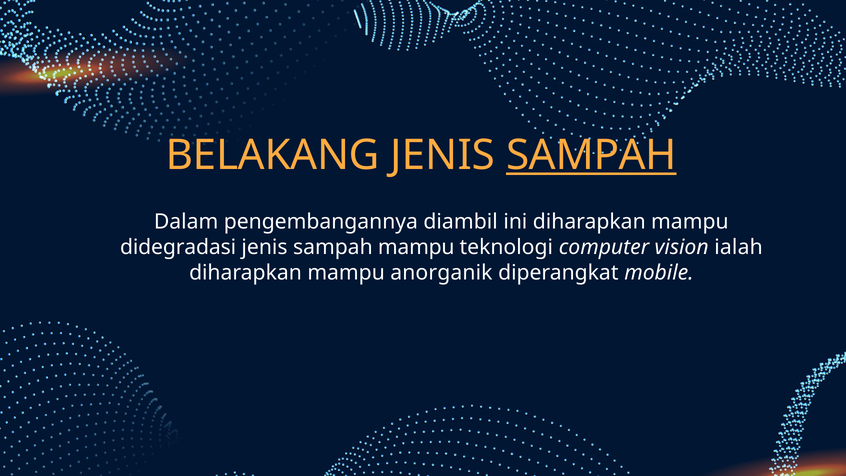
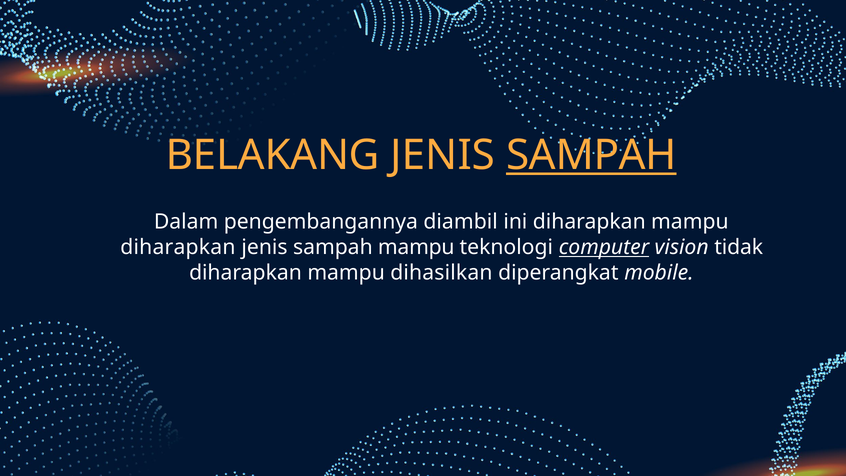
didegradasi: didegradasi -> diharapkan (178, 247)
computer underline: none -> present (604, 247)
ialah: ialah -> tidak (739, 247)
anorganik: anorganik -> dihasilkan (441, 273)
